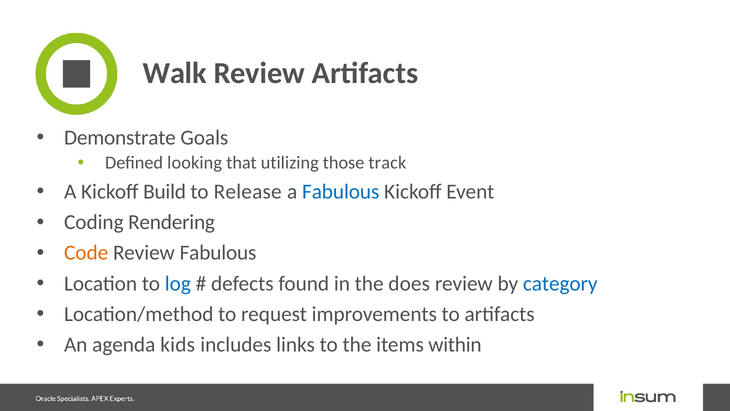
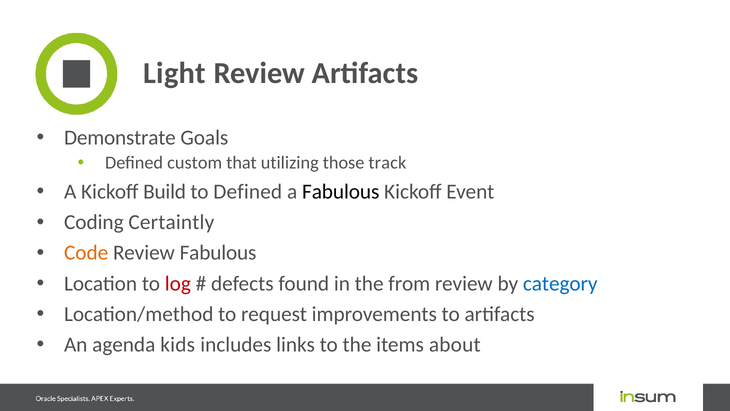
Walk: Walk -> Light (175, 73)
looking: looking -> custom (195, 163)
to Release: Release -> Defined (248, 192)
Fabulous colour: blue -> black (341, 192)
Rendering: Rendering -> Certaintly (171, 222)
log colour: blue -> red (178, 283)
does: does -> from (409, 283)
within: within -> about (455, 344)
